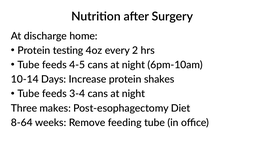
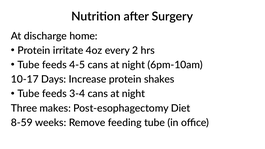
testing: testing -> irritate (68, 51)
10-14: 10-14 -> 10-17 (25, 79)
8-64: 8-64 -> 8-59 (22, 123)
